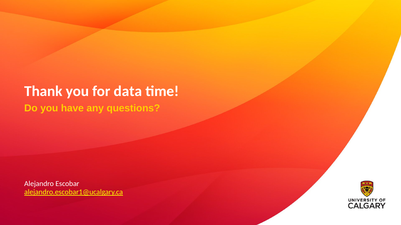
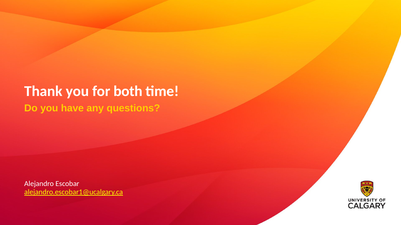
data: data -> both (128, 91)
